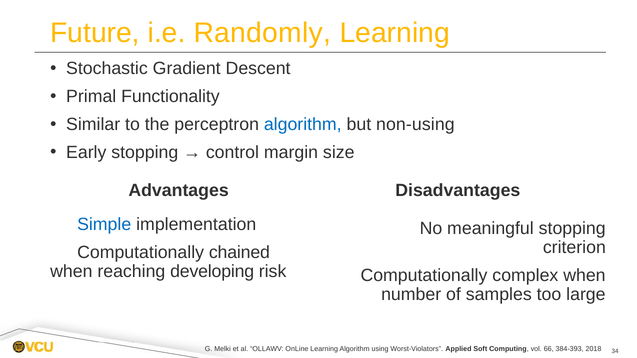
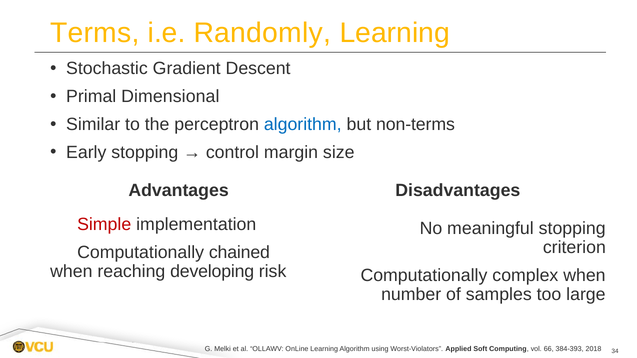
Future: Future -> Terms (95, 33)
Functionality: Functionality -> Dimensional (170, 97)
non-using: non-using -> non-terms (415, 125)
Simple colour: blue -> red (104, 224)
